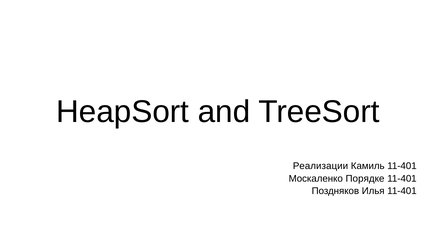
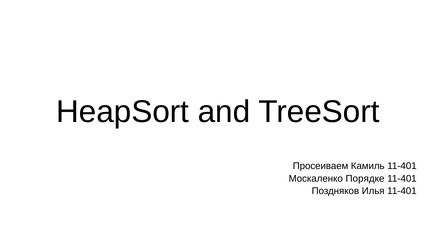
Реализации: Реализации -> Просеиваем (321, 166)
